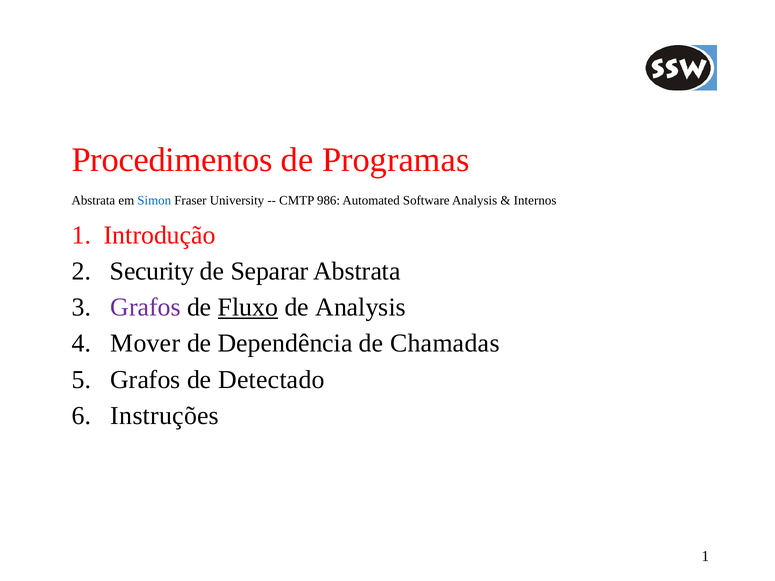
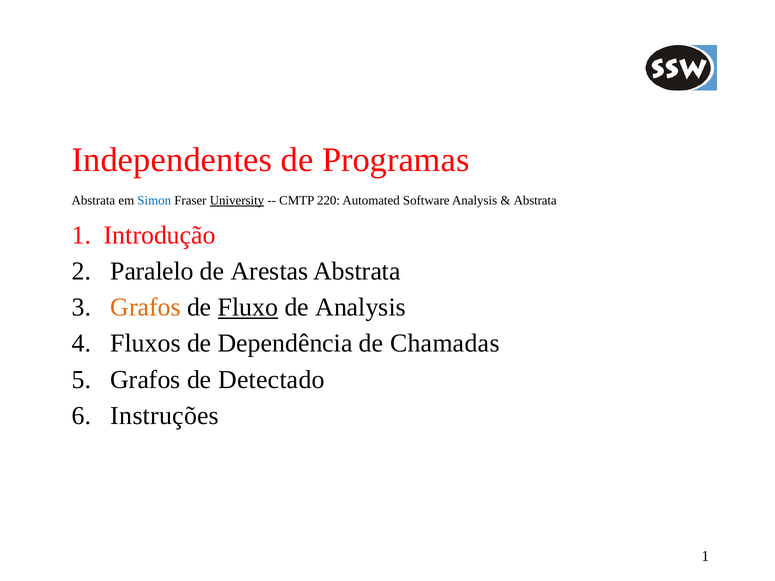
Procedimentos: Procedimentos -> Independentes (172, 160)
University underline: none -> present (237, 201)
986: 986 -> 220 (329, 201)
Internos: Internos -> Abstrata (535, 201)
Security: Security -> Paralelo (152, 271)
Separar: Separar -> Arestas (269, 271)
Grafos colour: purple -> orange (145, 307)
Mover: Mover -> Fluxos (145, 344)
